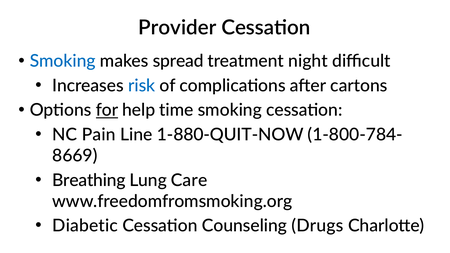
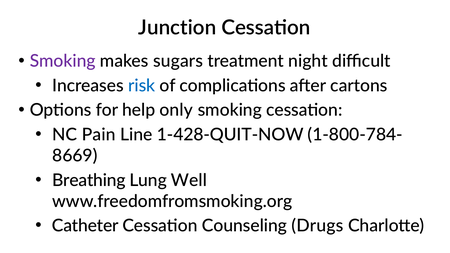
Provider: Provider -> Junction (177, 28)
Smoking colour: blue -> purple (63, 61)
spread: spread -> sugars (178, 61)
for underline: present -> none (107, 110)
time: time -> only (176, 110)
1-880-QUIT-NOW: 1-880-QUIT-NOW -> 1-428-QUIT-NOW (230, 135)
Care: Care -> Well (189, 180)
Diabetic: Diabetic -> Catheter (85, 226)
